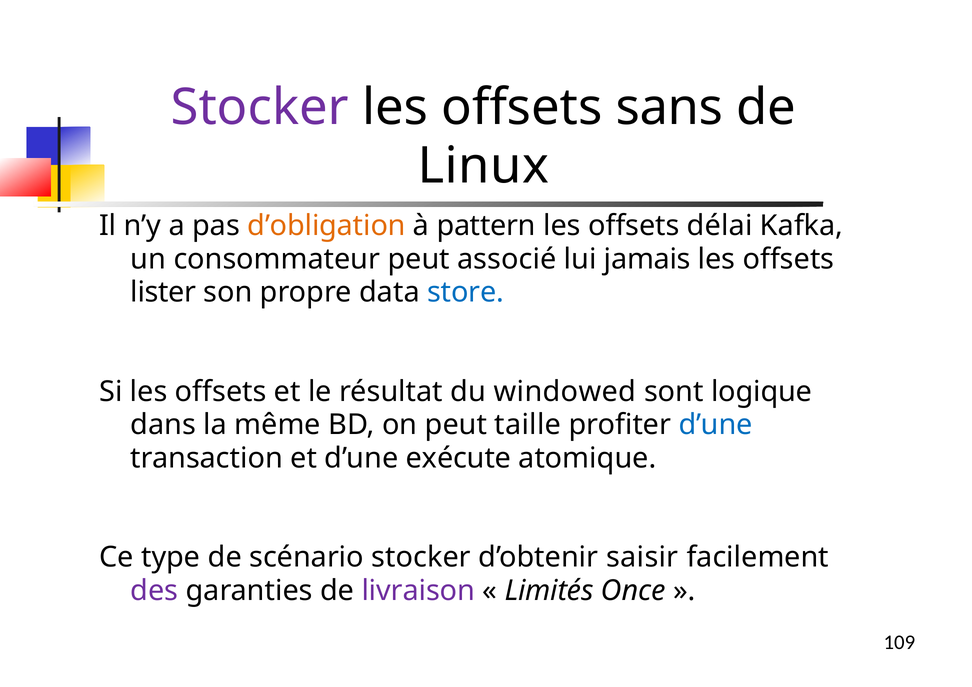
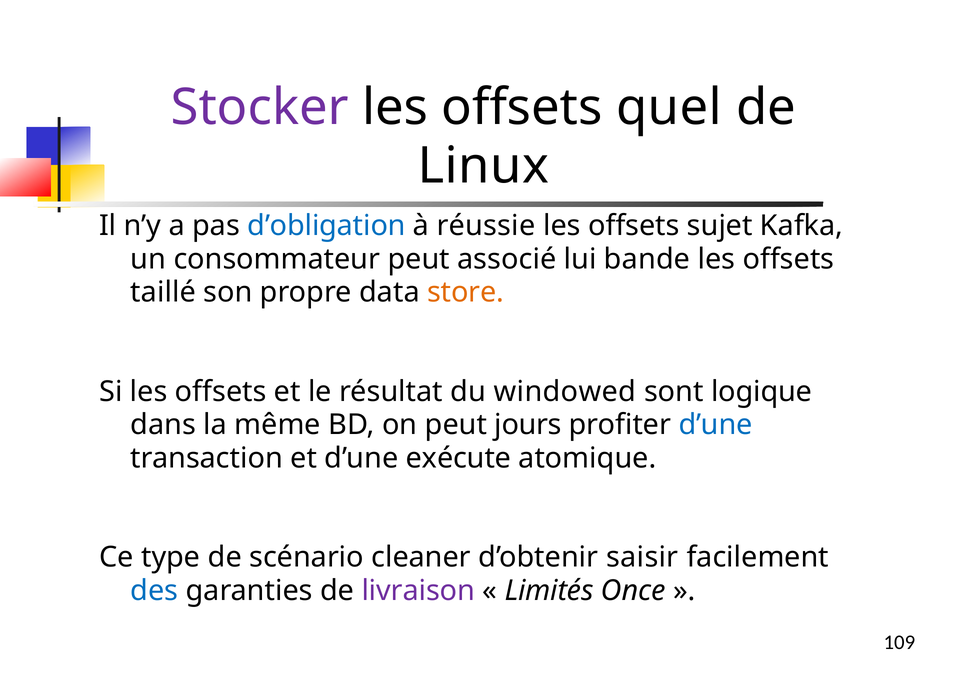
sans: sans -> quel (669, 107)
d’obligation colour: orange -> blue (327, 226)
pattern: pattern -> réussie (486, 226)
délai: délai -> sujet (720, 226)
jamais: jamais -> bande (647, 259)
lister: lister -> taillé (163, 292)
store colour: blue -> orange (466, 292)
taille: taille -> jours (528, 425)
scénario stocker: stocker -> cleaner (421, 558)
des colour: purple -> blue (154, 591)
